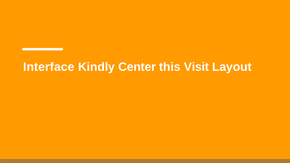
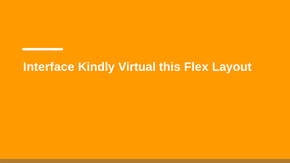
Center: Center -> Virtual (137, 67)
Visit: Visit -> Flex (196, 67)
